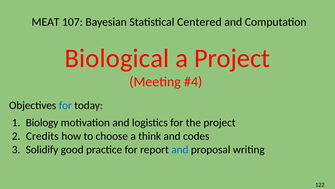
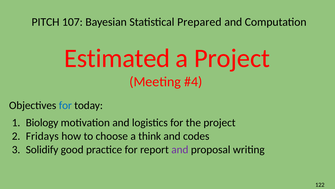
MEAT: MEAT -> PITCH (46, 22)
Centered: Centered -> Prepared (199, 22)
Biological: Biological -> Estimated (117, 58)
Credits: Credits -> Fridays (42, 136)
and colour: blue -> purple (180, 149)
